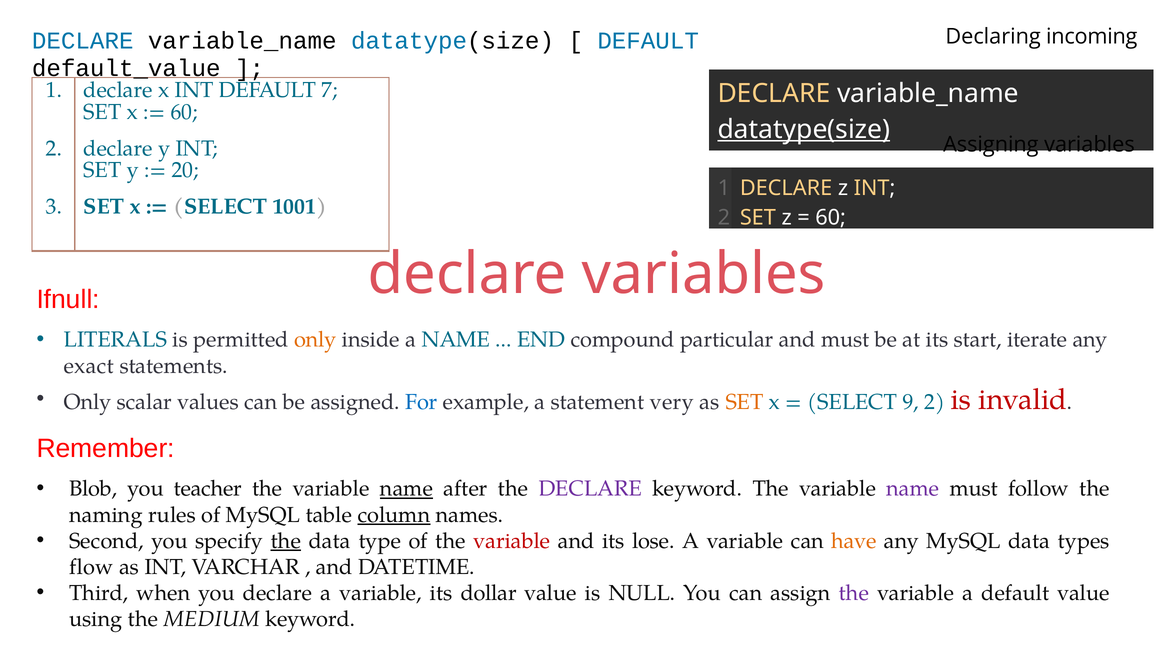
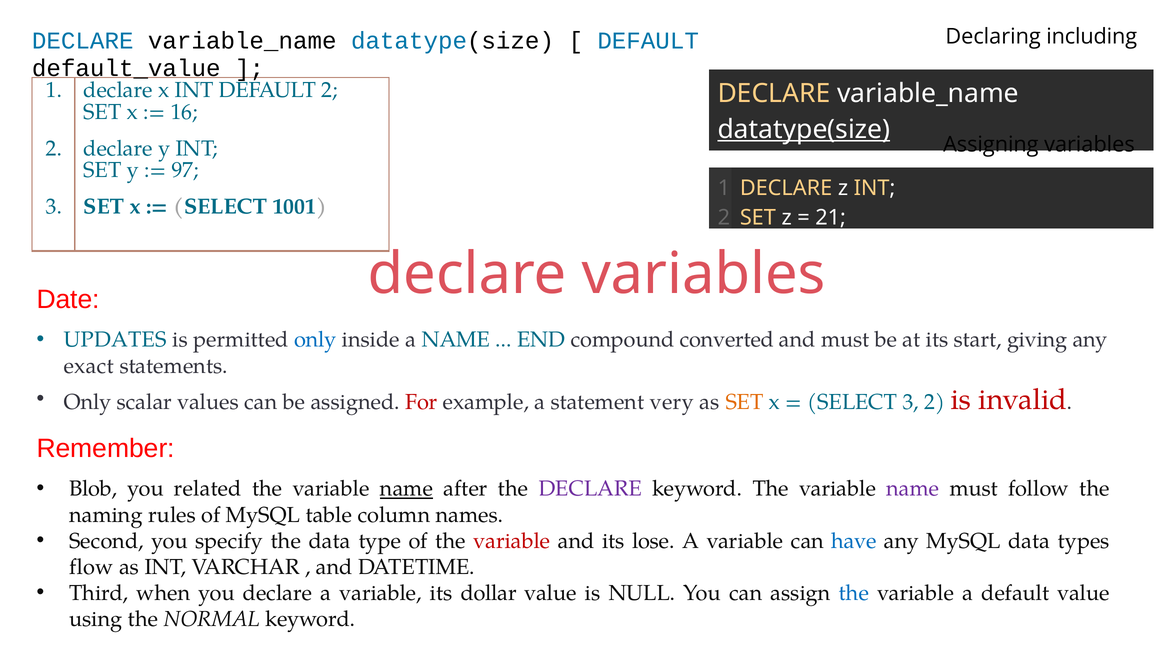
incoming: incoming -> including (1092, 37)
DEFAULT 7: 7 -> 2 (329, 90)
60: 60 -> 16 (184, 112)
20: 20 -> 97 (185, 170)
60: 60 -> 21 (831, 218)
Ifnull: Ifnull -> Date (68, 300)
LITERALS: LITERALS -> UPDATES (115, 340)
only colour: orange -> blue (315, 340)
particular: particular -> converted (727, 340)
iterate: iterate -> giving (1037, 340)
For colour: blue -> red (421, 402)
SELECT 9: 9 -> 3 (911, 402)
teacher: teacher -> related (208, 489)
column underline: present -> none (394, 515)
the underline: present -> none (286, 541)
have colour: orange -> blue (854, 541)
the colour: purple -> blue (854, 593)
MEDIUM: MEDIUM -> NORMAL (212, 619)
